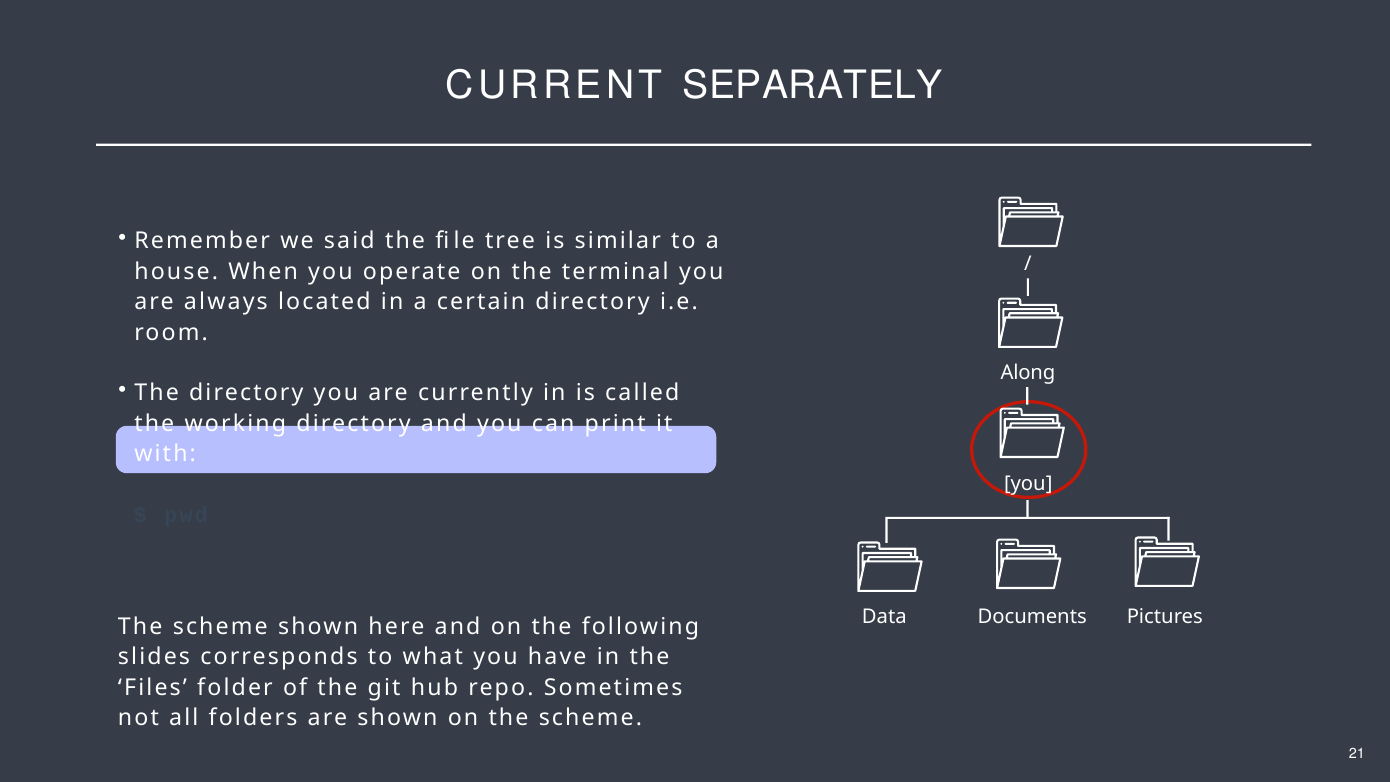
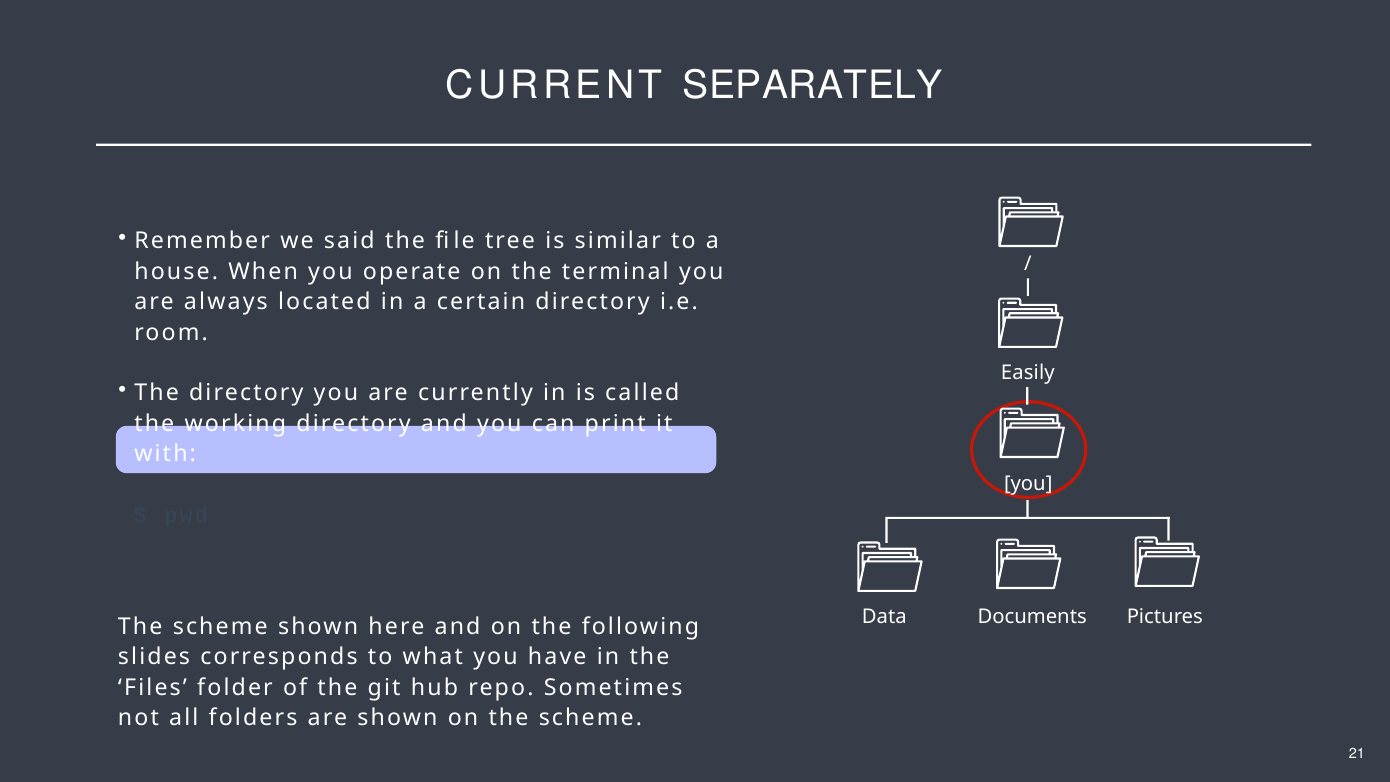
Along: Along -> Easily (1028, 373)
